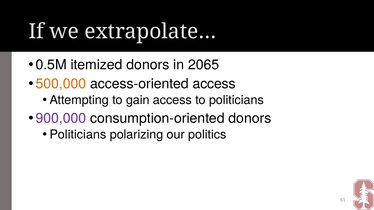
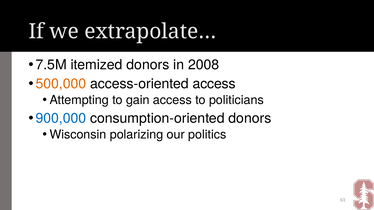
0.5M: 0.5M -> 7.5M (51, 65)
2065: 2065 -> 2008 (204, 65)
900,000 colour: purple -> blue (61, 118)
Politicians: Politicians -> Wisconsin (78, 135)
